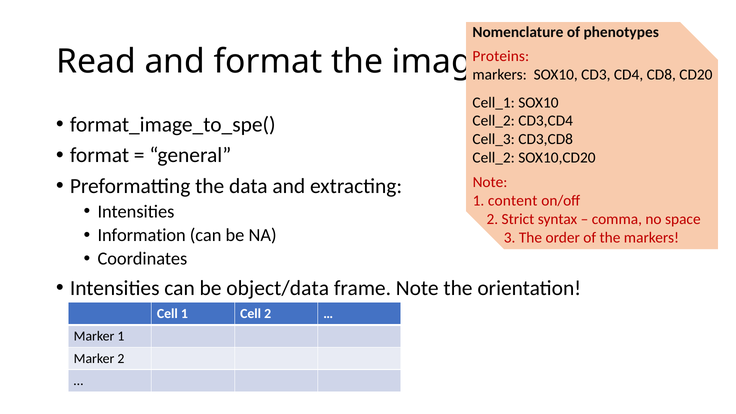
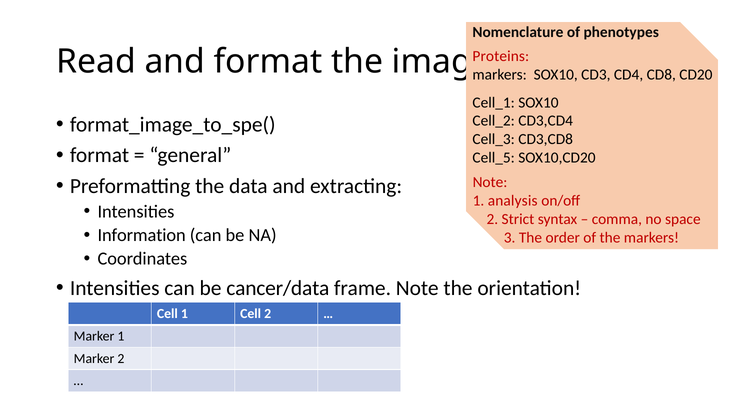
Cell_2: Cell_2 -> Cell_5 (494, 158)
content: content -> analysis (513, 201)
object/data: object/data -> cancer/data (278, 288)
